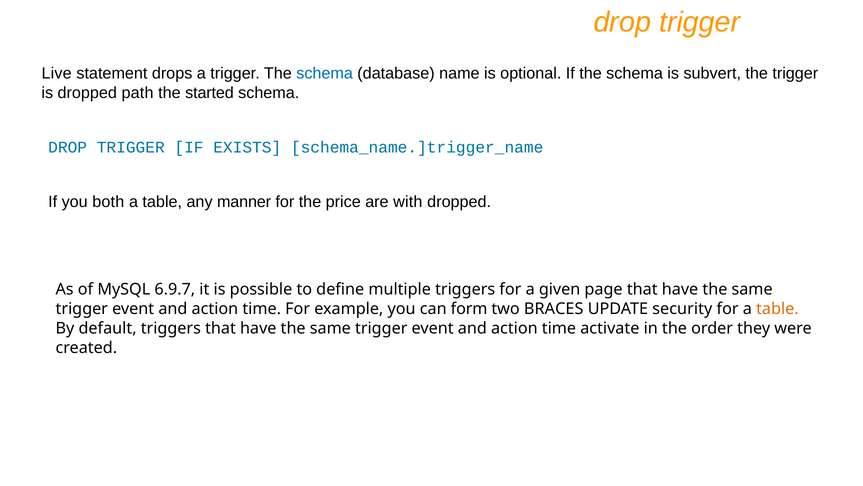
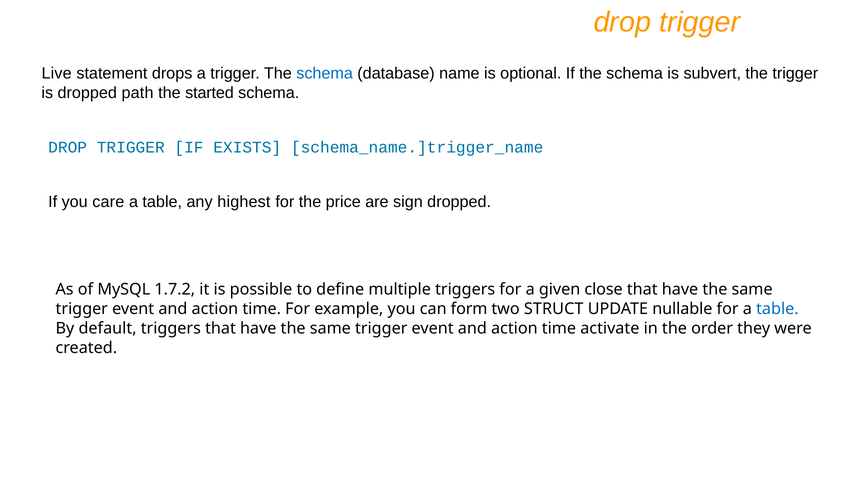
both: both -> care (108, 201)
manner: manner -> highest (244, 201)
with: with -> sign (408, 201)
6.9.7: 6.9.7 -> 1.7.2 (175, 289)
page: page -> close (604, 289)
BRACES: BRACES -> STRUCT (554, 308)
security: security -> nullable (682, 308)
table colour: orange -> blue (777, 308)
